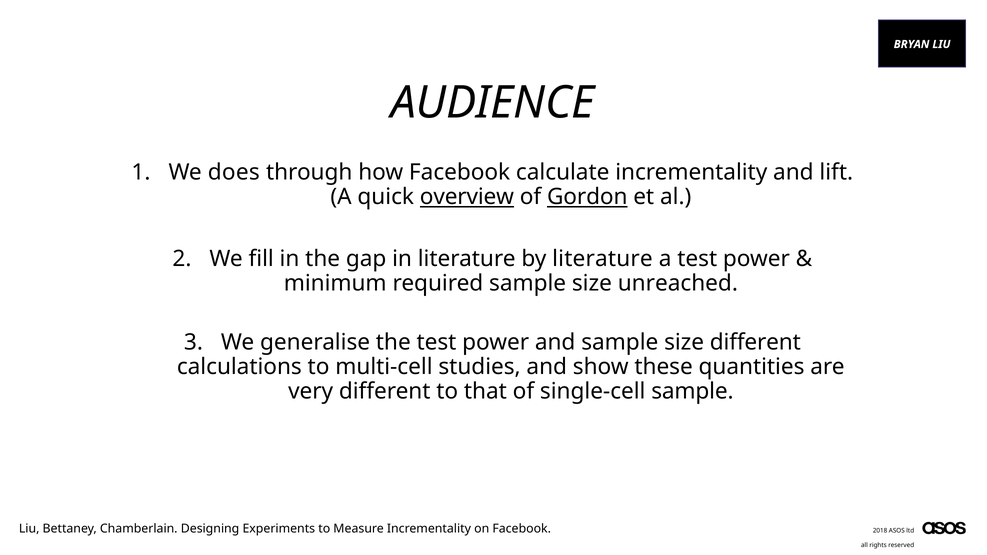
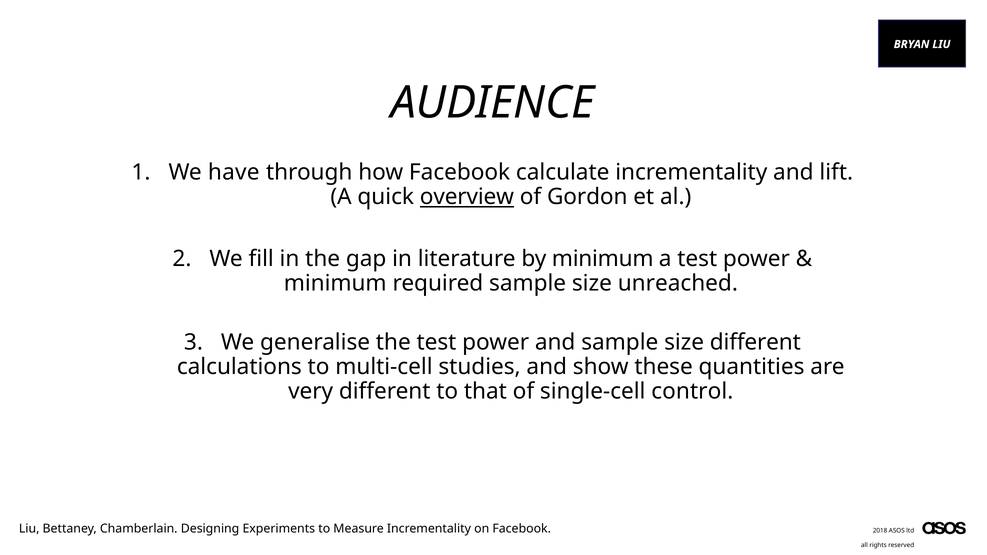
does: does -> have (234, 173)
Gordon underline: present -> none (587, 197)
by literature: literature -> minimum (603, 259)
single-cell sample: sample -> control (692, 391)
